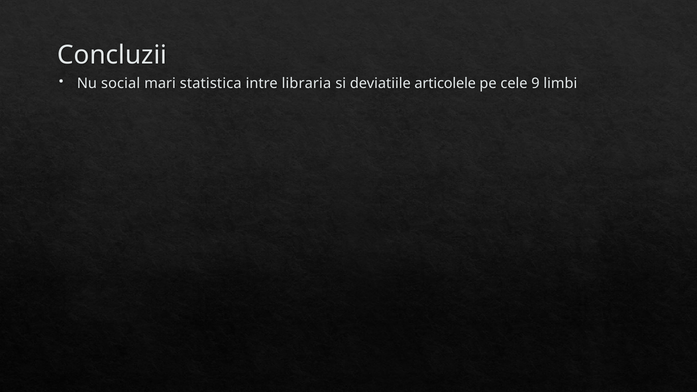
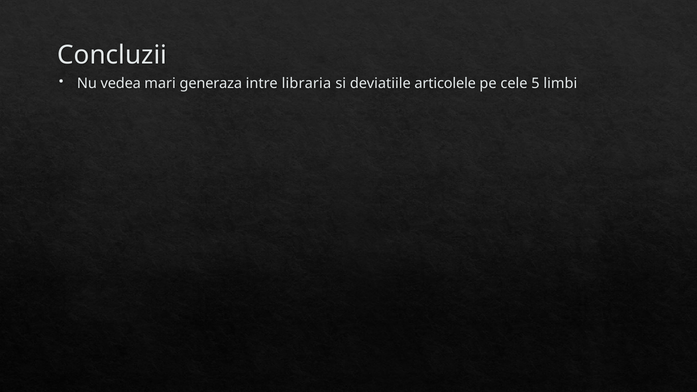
social: social -> vedea (121, 83)
statistica: statistica -> generaza (211, 83)
9: 9 -> 5 (536, 83)
